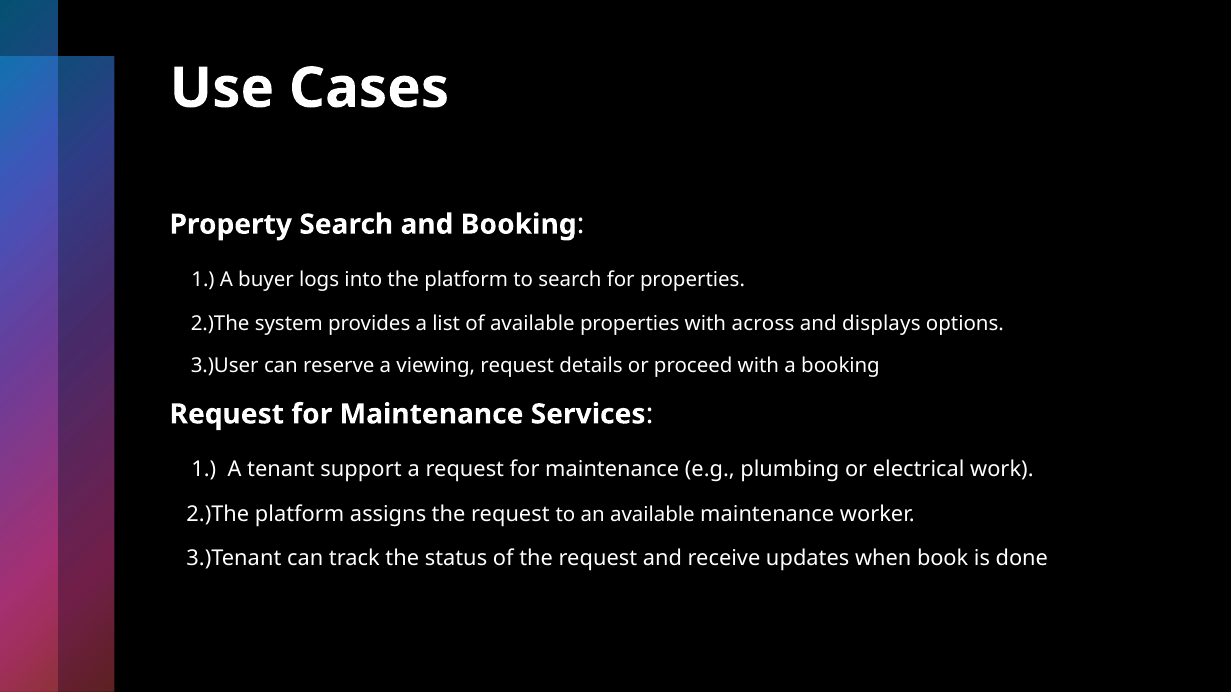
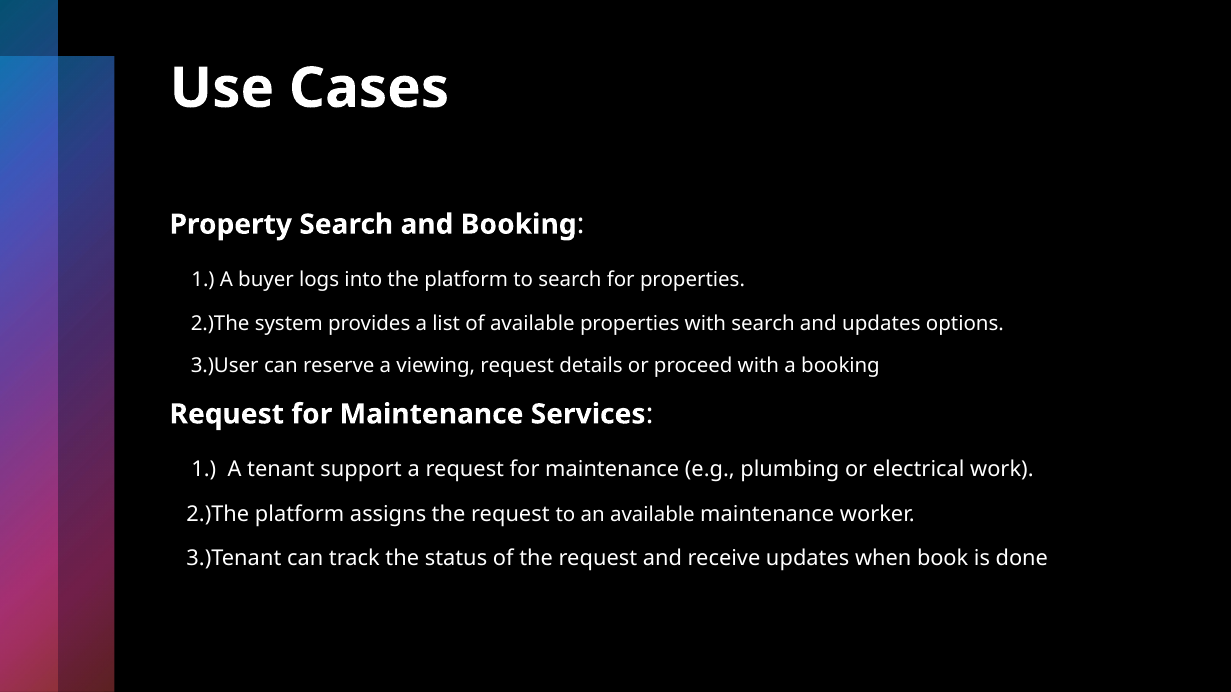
with across: across -> search (763, 324)
and displays: displays -> updates (881, 324)
